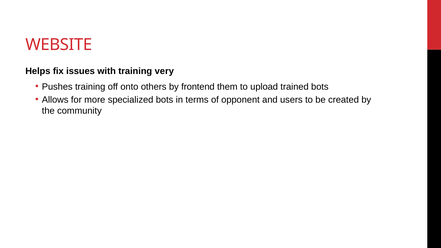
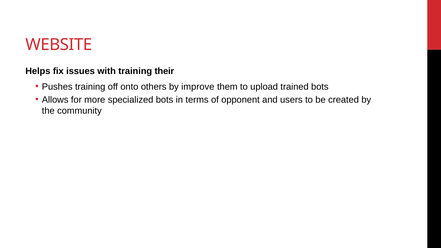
very: very -> their (164, 71)
frontend: frontend -> improve (198, 87)
